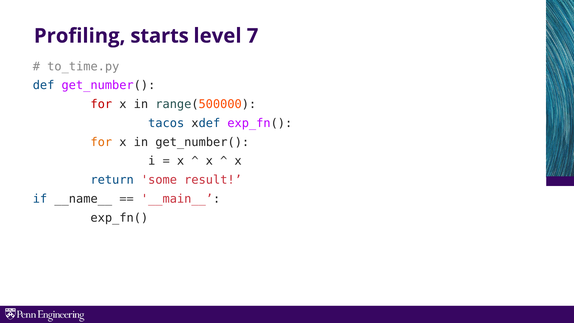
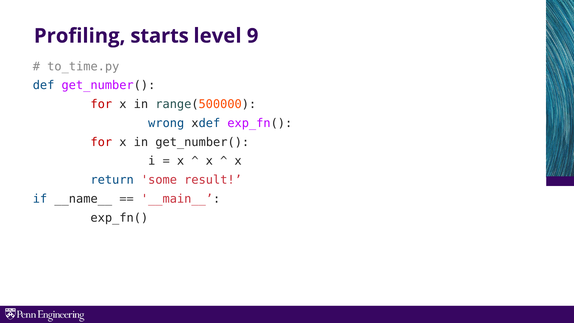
7: 7 -> 9 (253, 36)
tacos: tacos -> wrong (166, 123)
for colour: orange -> red (101, 142)
